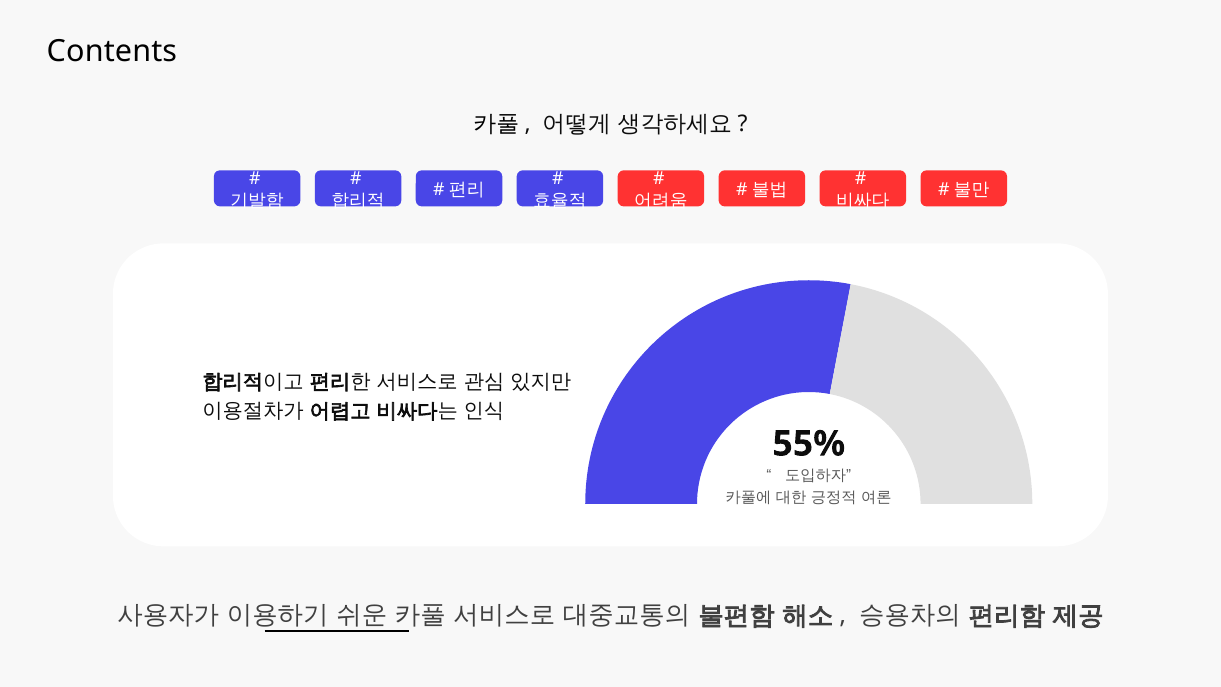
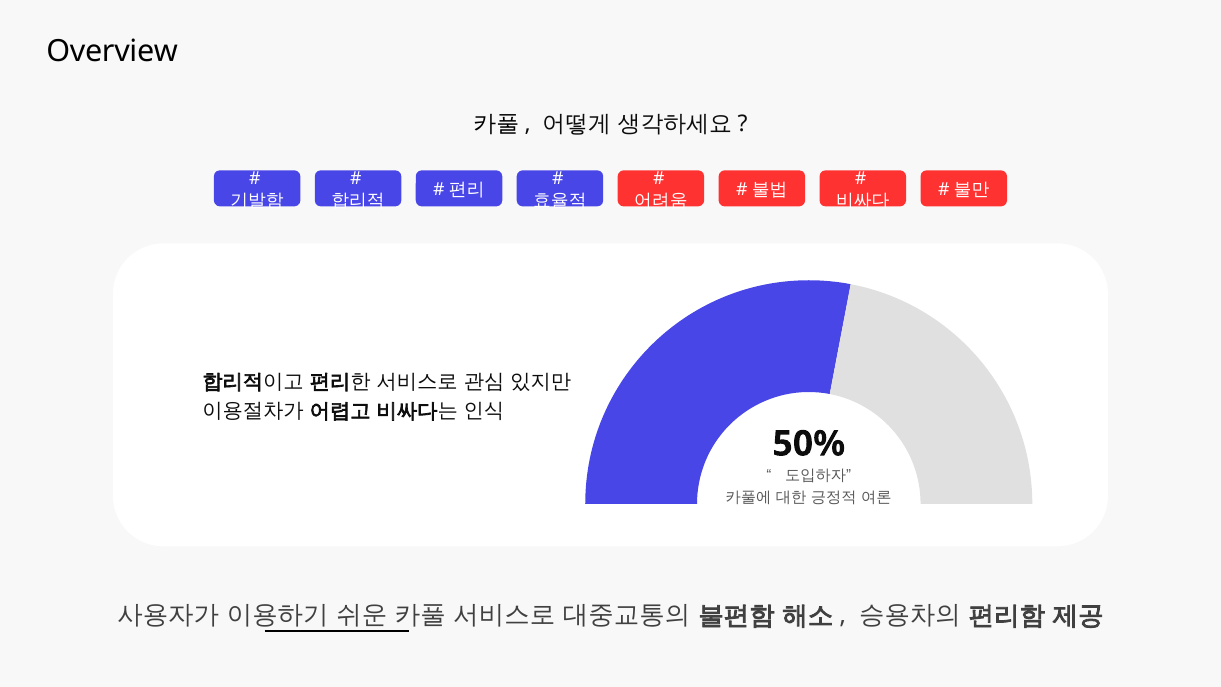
Contents: Contents -> Overview (112, 51)
55%: 55% -> 50% (809, 444)
